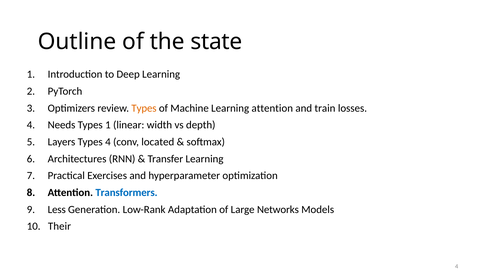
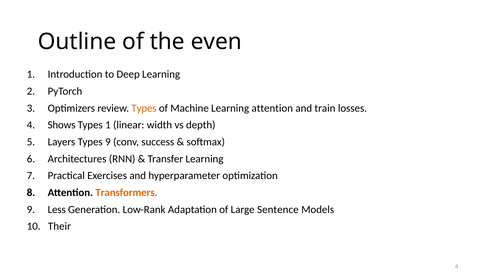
state: state -> even (216, 42)
Needs: Needs -> Shows (62, 125)
Types 4: 4 -> 9 (108, 142)
located: located -> success (158, 142)
Transformers colour: blue -> orange (126, 193)
Networks: Networks -> Sentence (278, 209)
